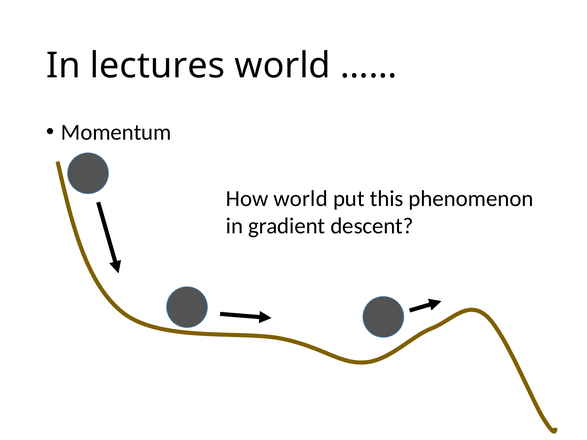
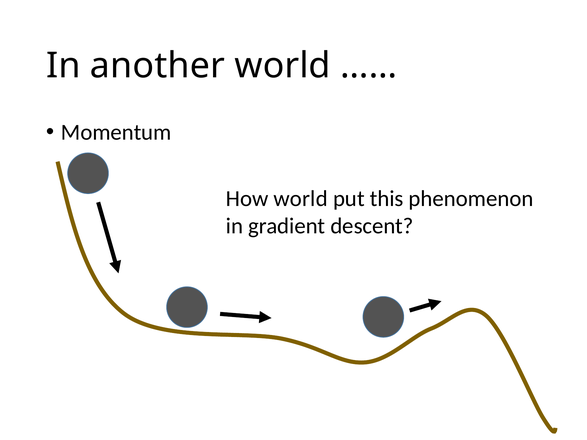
lectures: lectures -> another (157, 66)
